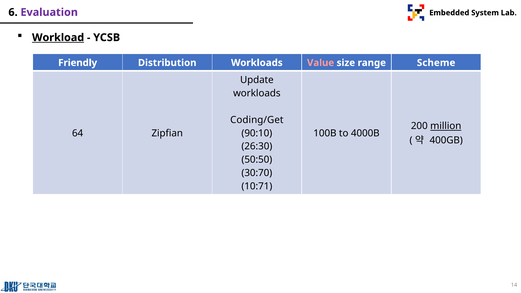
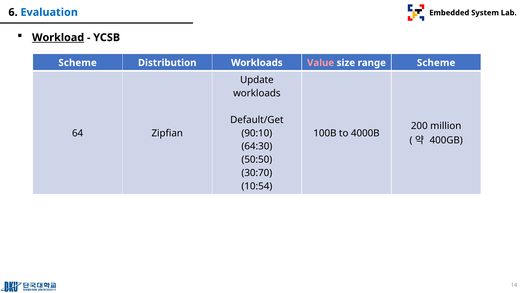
Evaluation colour: purple -> blue (49, 12)
Friendly: Friendly -> Scheme (78, 63)
Coding/Get: Coding/Get -> Default/Get (257, 120)
million underline: present -> none (446, 126)
26:30: 26:30 -> 64:30 (257, 146)
10:71: 10:71 -> 10:54 (257, 186)
